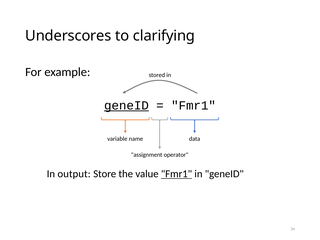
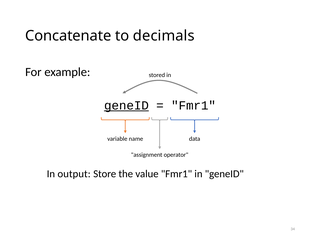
Underscores: Underscores -> Concatenate (68, 36)
clarifying: clarifying -> decimals (164, 36)
Fmr1 underline: present -> none (176, 174)
